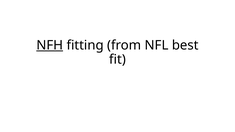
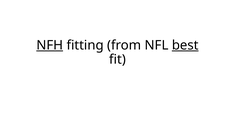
best underline: none -> present (185, 45)
